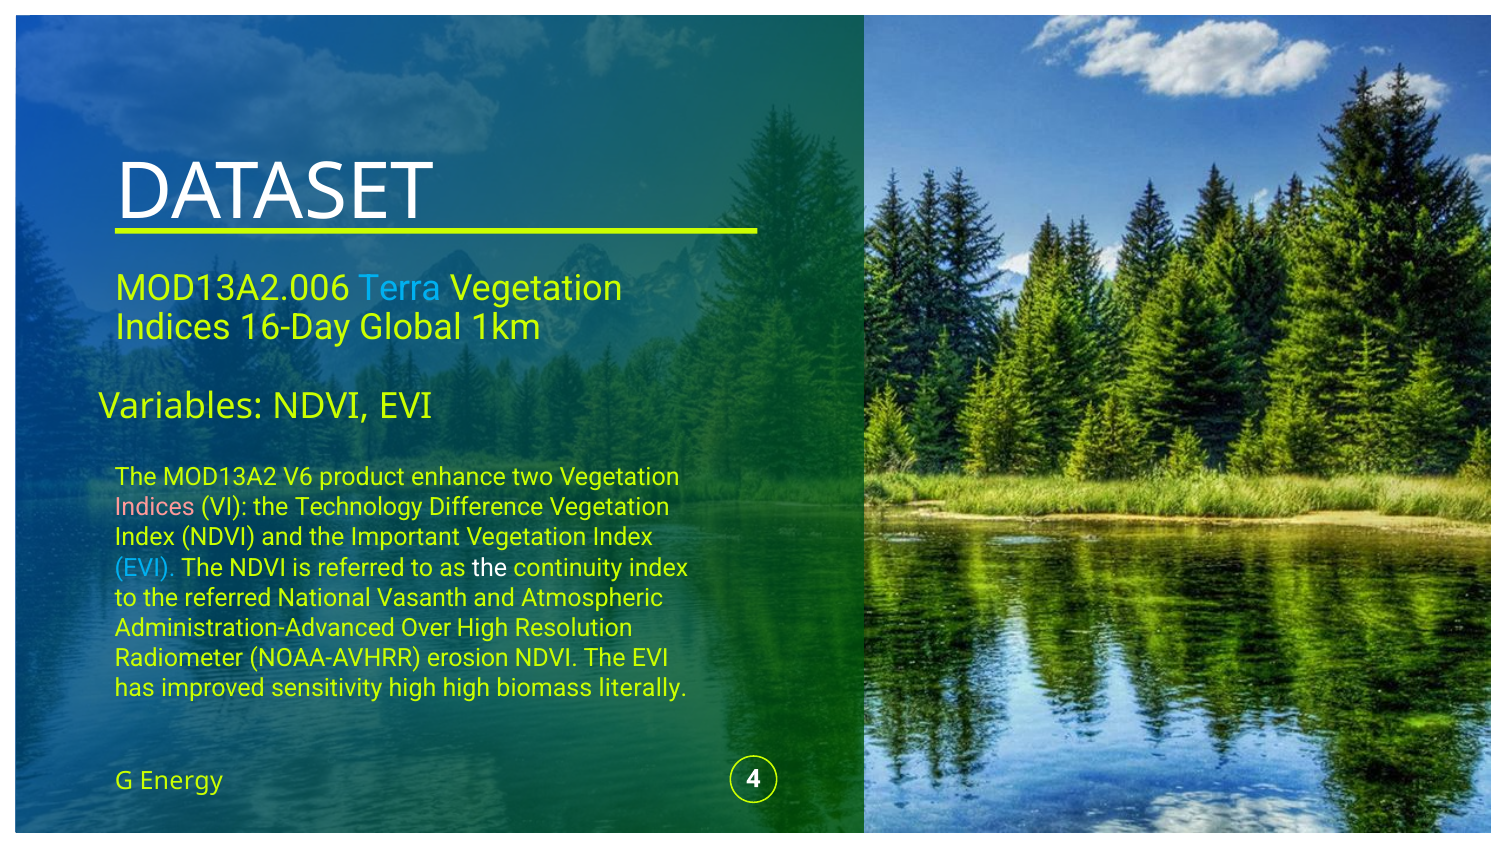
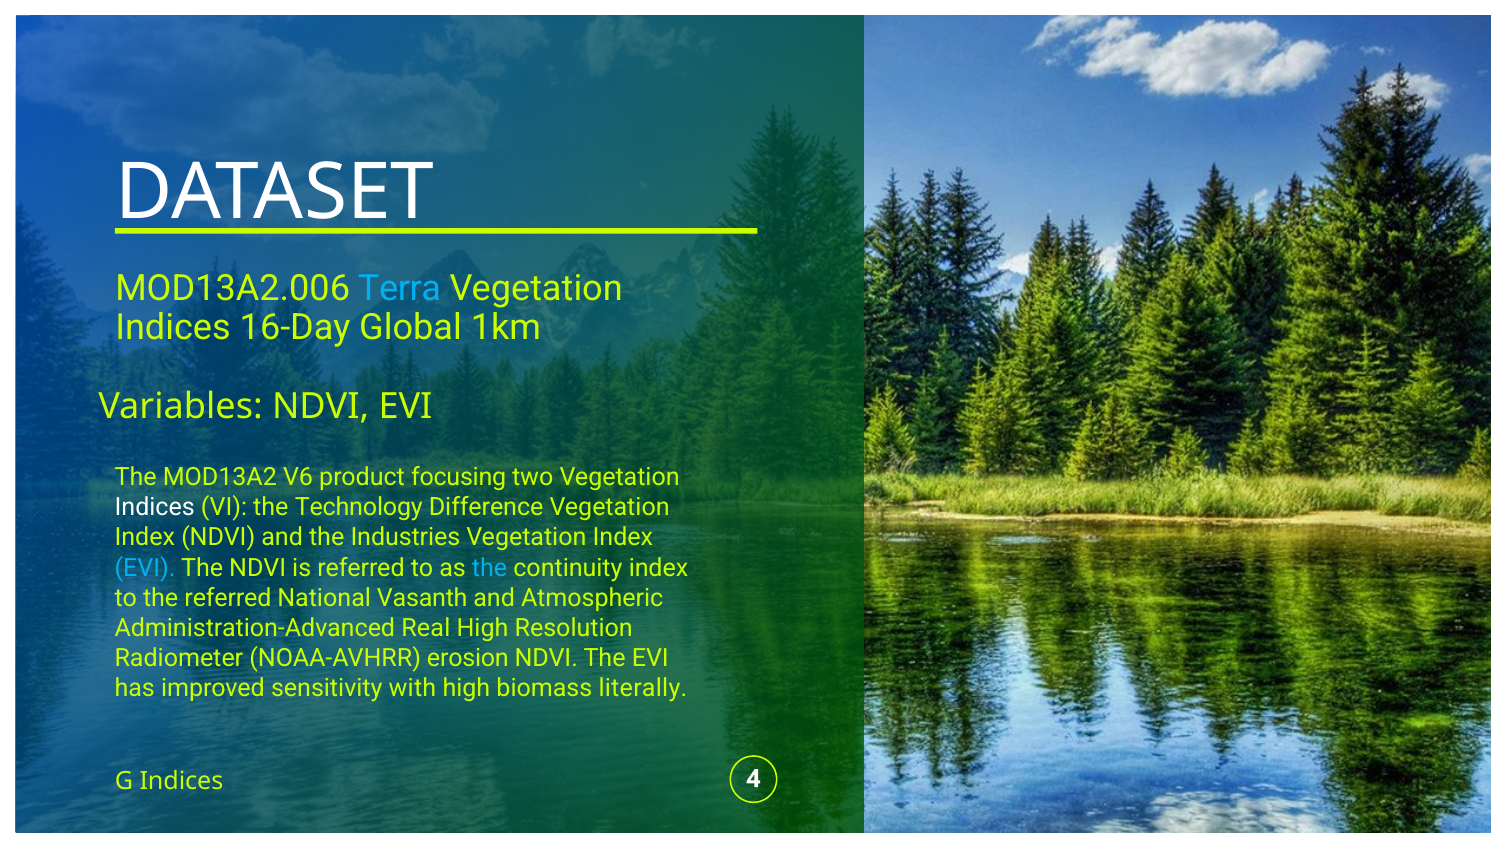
enhance: enhance -> focusing (459, 477)
Indices colour: pink -> white (155, 507)
Important: Important -> Industries (405, 537)
the colour: white -> light blue (490, 568)
Over: Over -> Real (426, 628)
sensitivity high: high -> with (412, 688)
G Energy: Energy -> Indices (181, 781)
